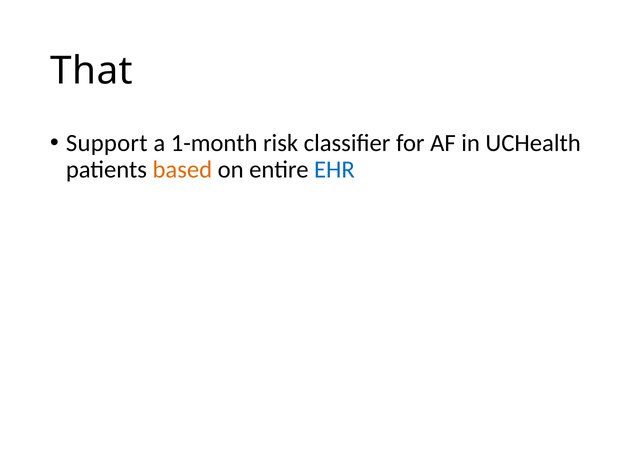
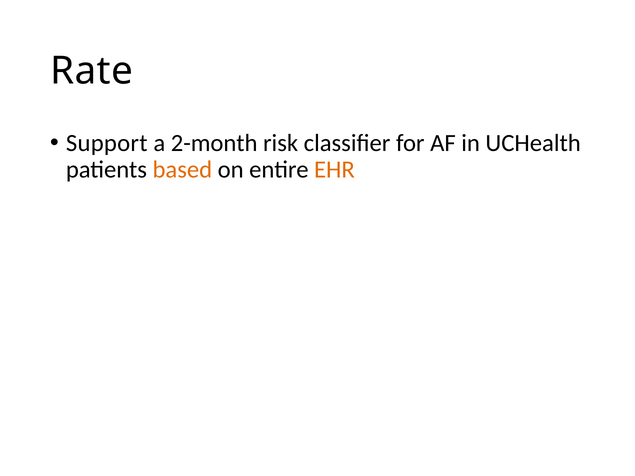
That: That -> Rate (92, 71)
1-month: 1-month -> 2-month (214, 143)
EHR colour: blue -> orange (334, 170)
